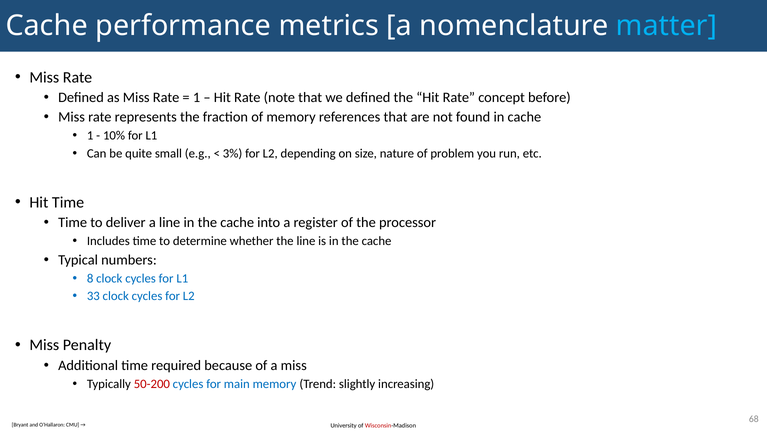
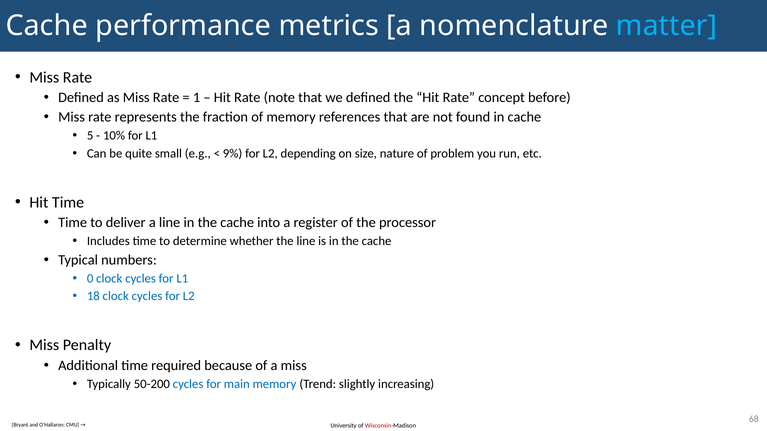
1: 1 -> 5 (90, 136)
3%: 3% -> 9% (233, 154)
8: 8 -> 0 (90, 279)
33: 33 -> 18 (93, 297)
50-200 colour: red -> black (152, 384)
